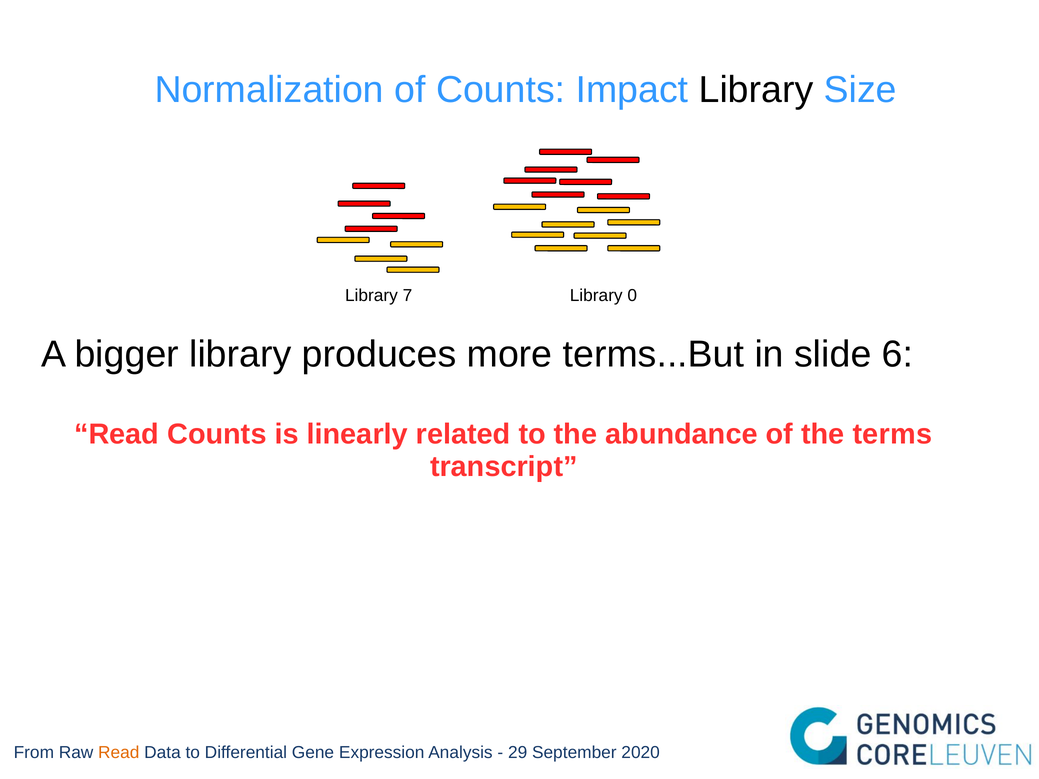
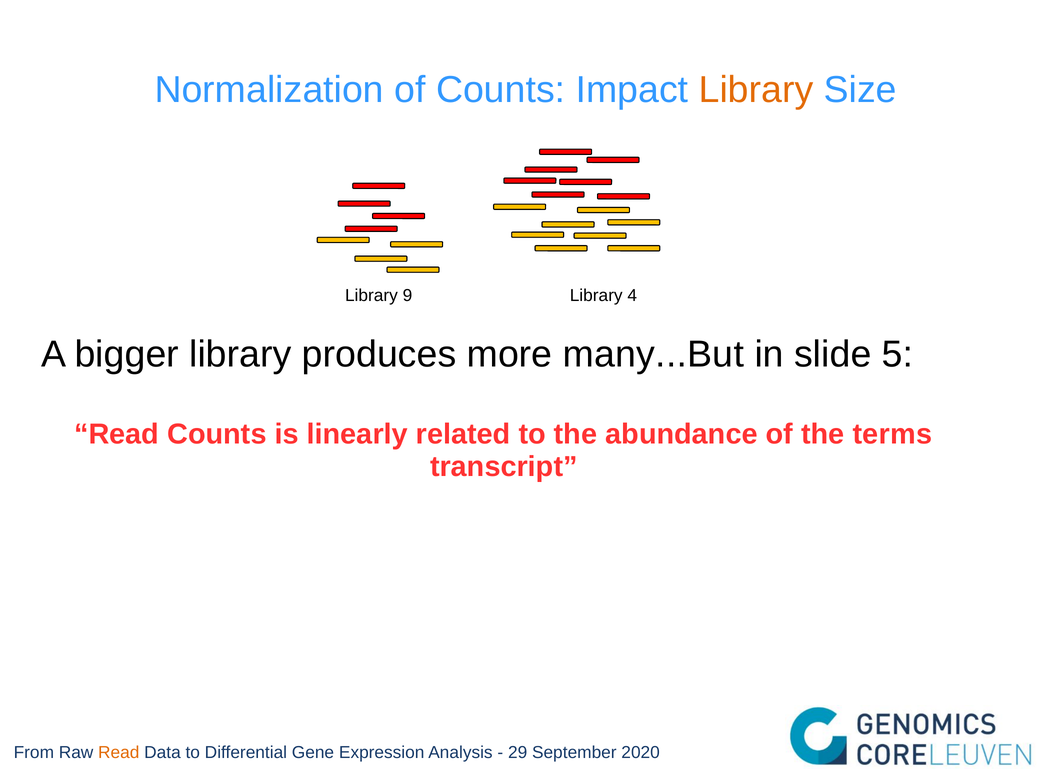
Library colour: black -> orange (756, 90)
7: 7 -> 9 (407, 296)
0: 0 -> 4 (632, 296)
terms...But: terms...But -> many...But (653, 355)
6: 6 -> 5 (897, 355)
